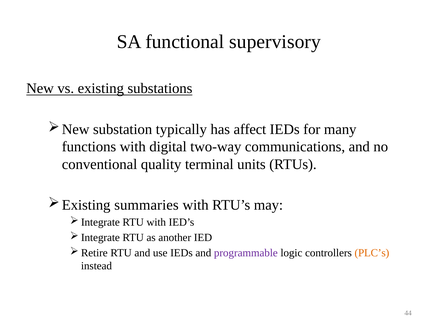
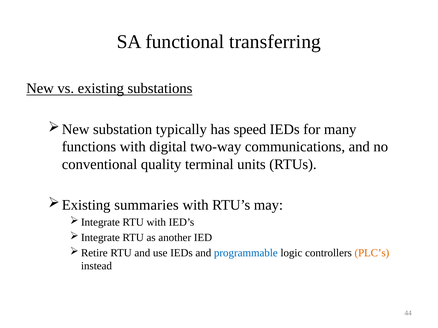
supervisory: supervisory -> transferring (275, 42)
affect: affect -> speed (250, 129)
programmable colour: purple -> blue (246, 253)
